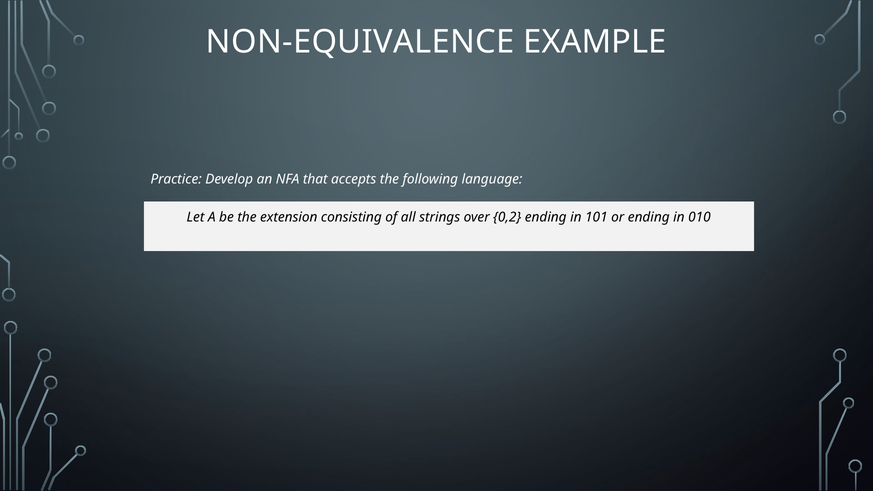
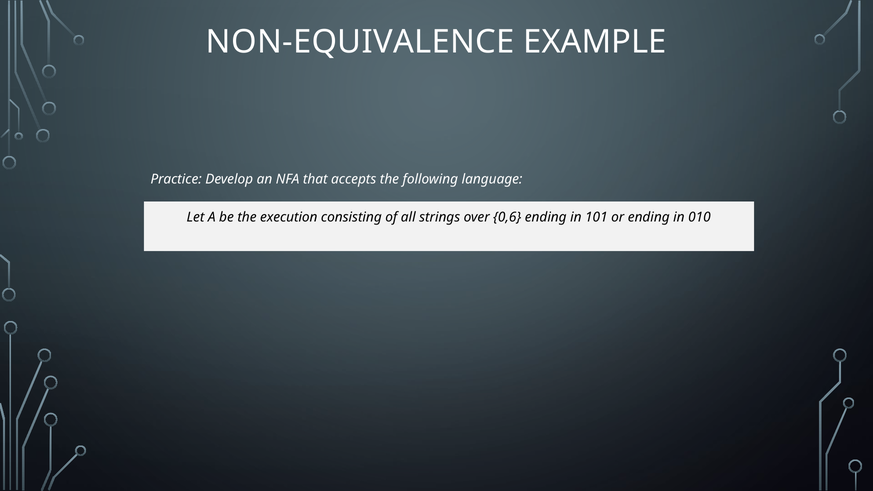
extension: extension -> execution (289, 217)
0,2: 0,2 -> 0,6 (507, 217)
